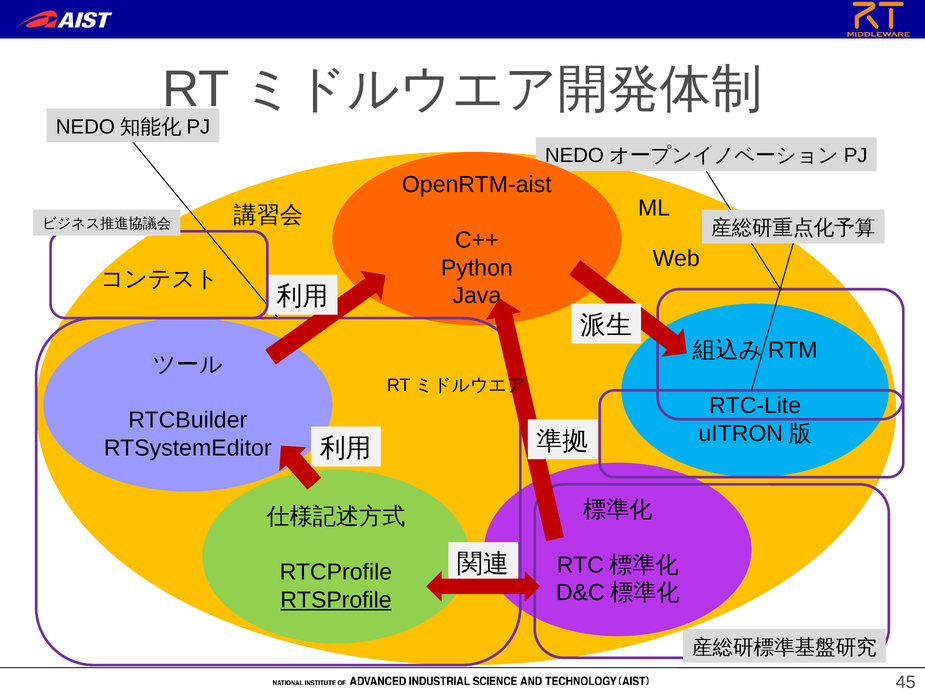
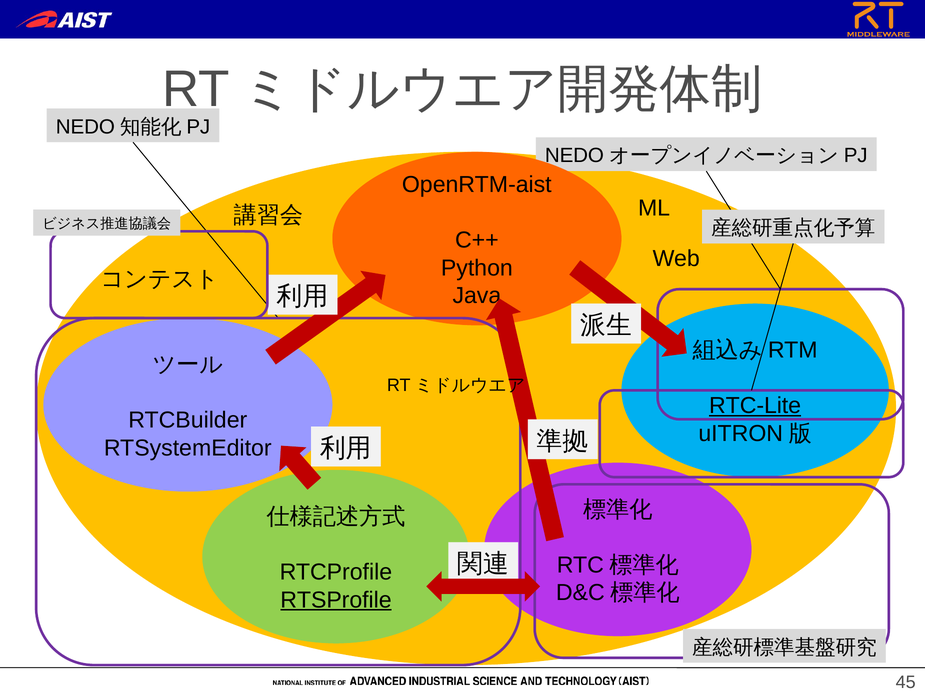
RTC-Lite underline: none -> present (755, 406)
